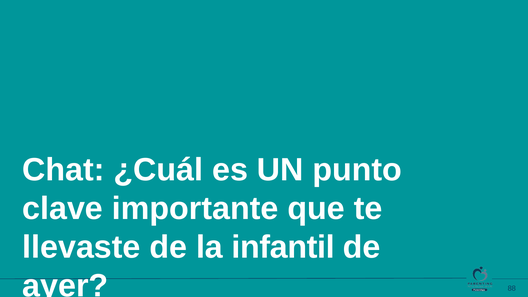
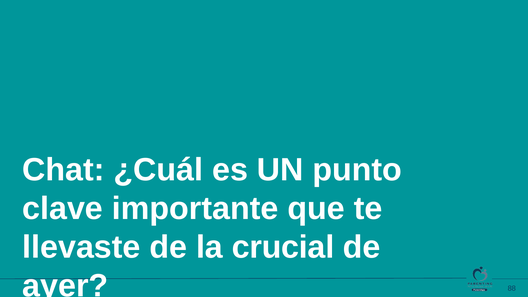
infantil: infantil -> crucial (283, 247)
